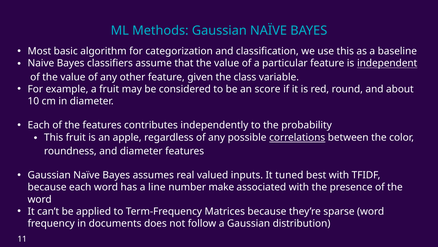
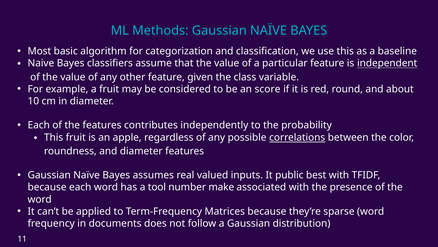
tuned: tuned -> public (289, 175)
line: line -> tool (157, 187)
